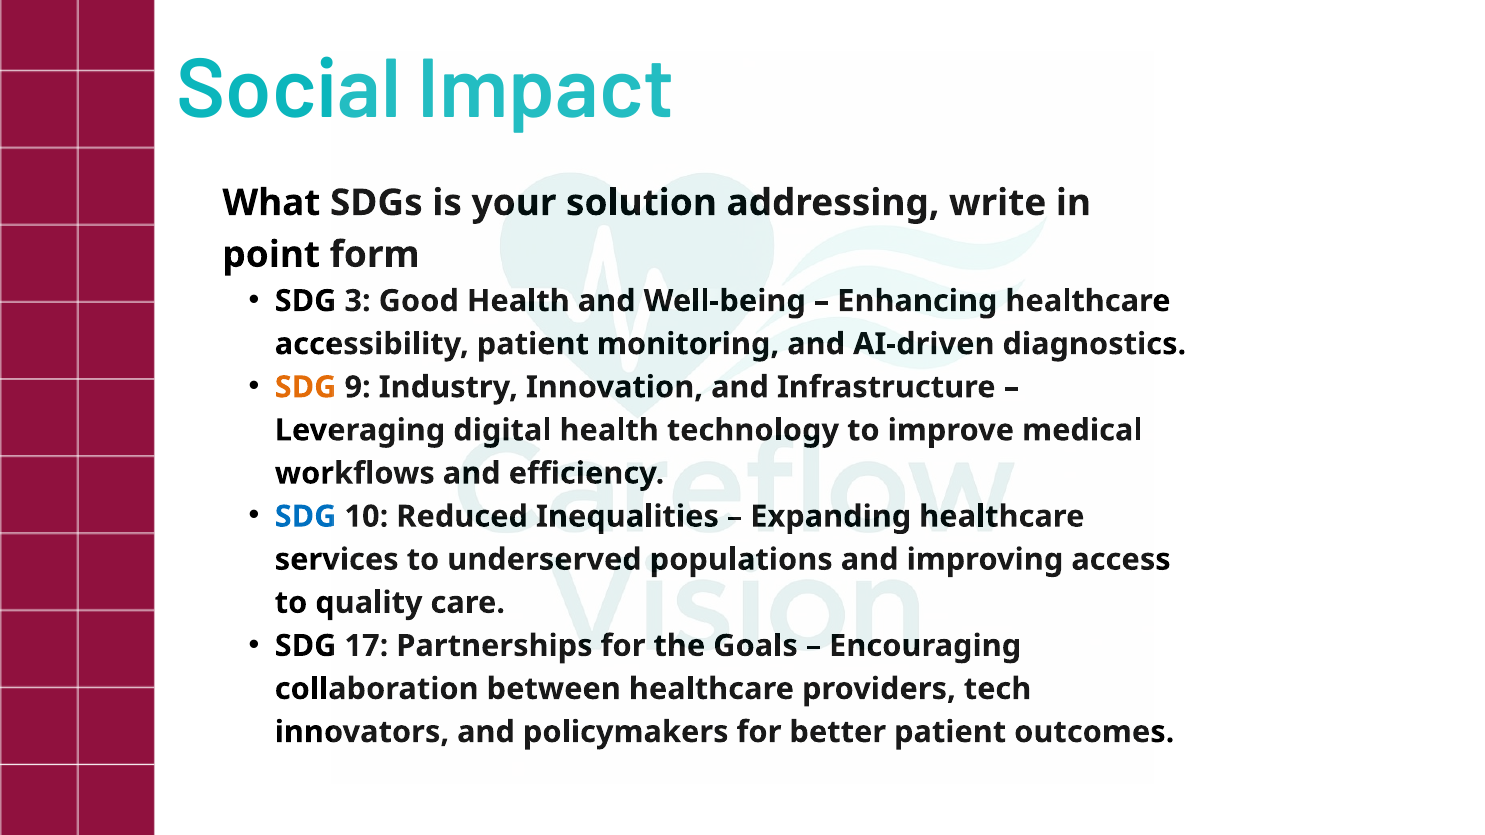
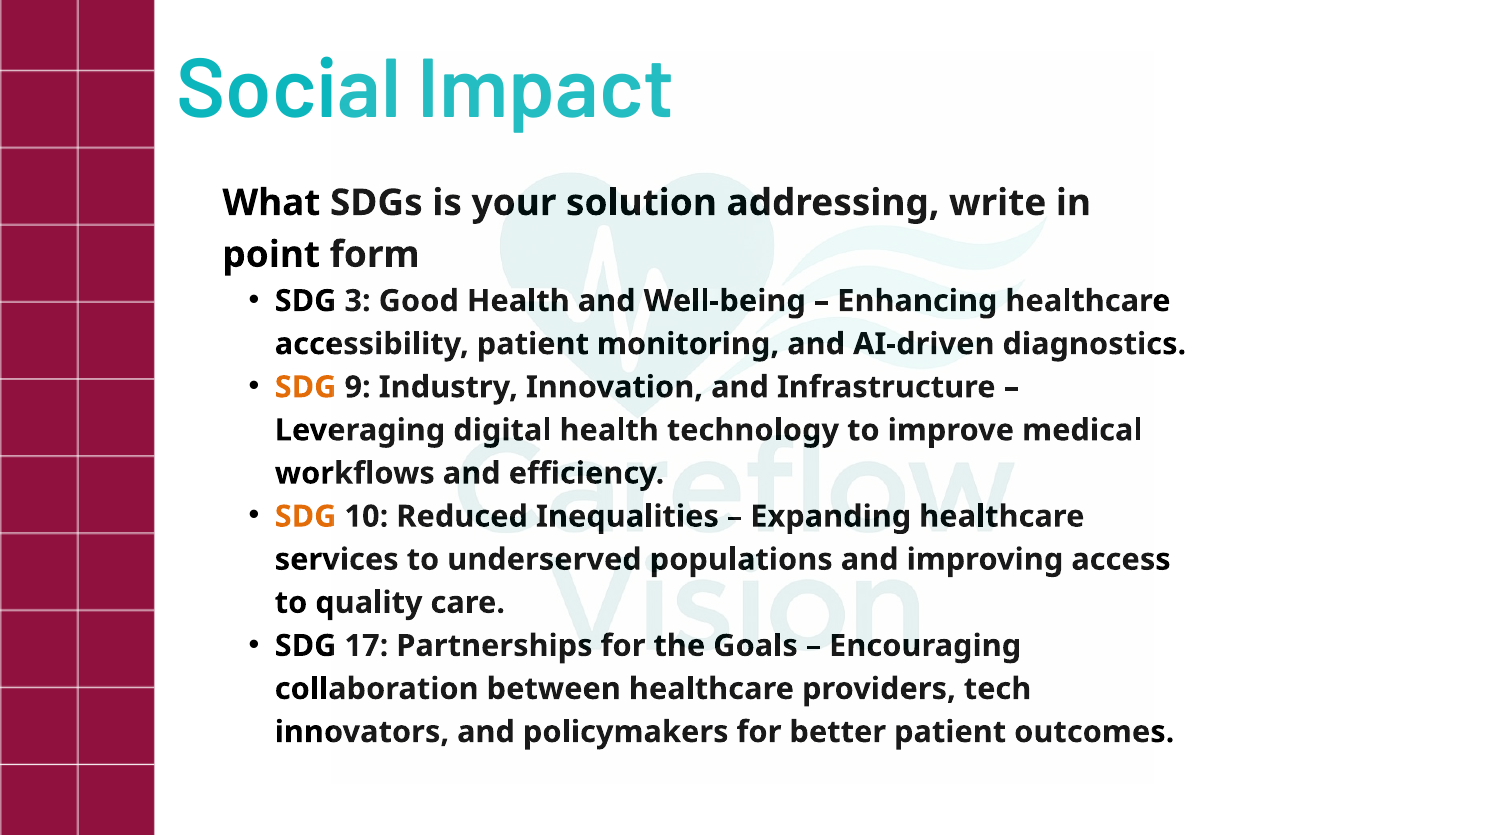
SDG colour: blue -> orange (306, 517)
